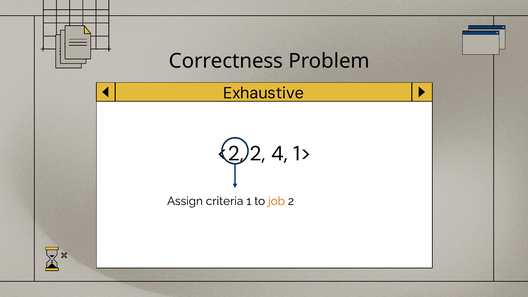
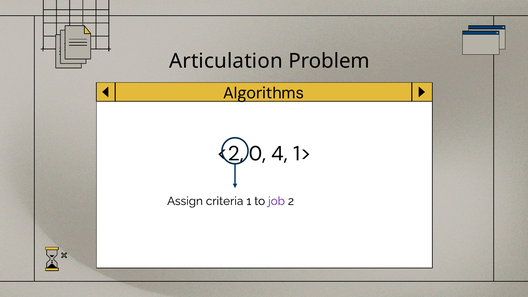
Correctness: Correctness -> Articulation (226, 61)
Exhaustive: Exhaustive -> Algorithms (264, 93)
<2 2: 2 -> 0 (258, 154)
job colour: orange -> purple (276, 201)
